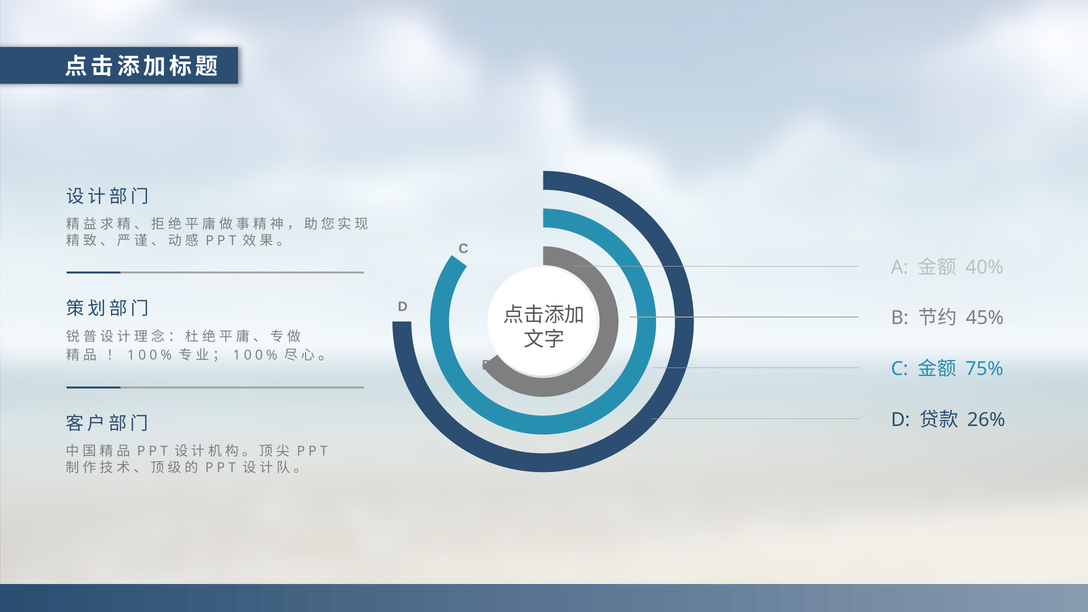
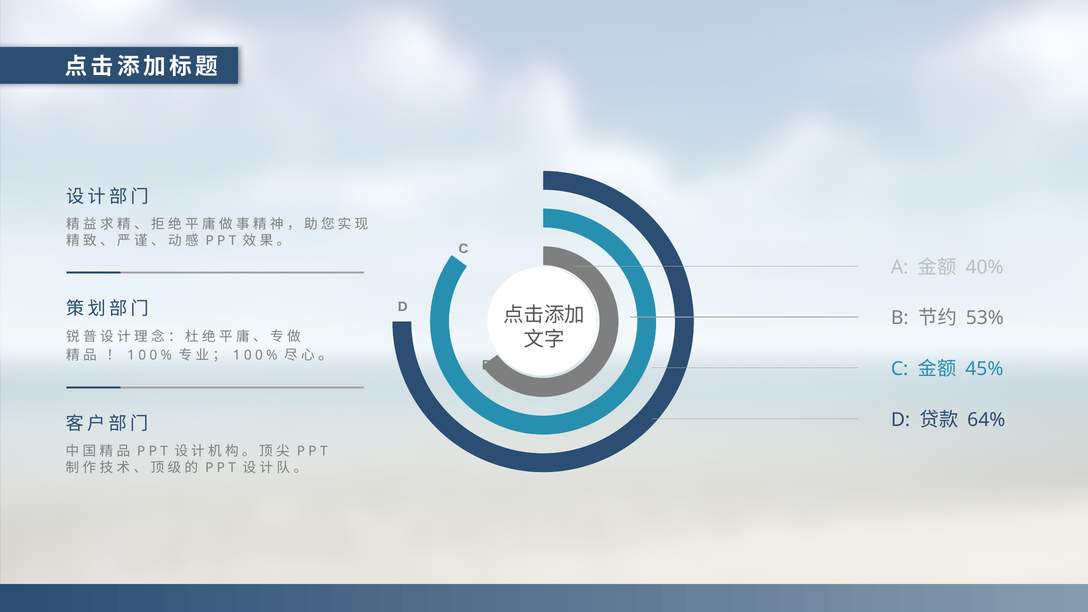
45%: 45% -> 53% (985, 318)
75%: 75% -> 45% (984, 369)
26%: 26% -> 64% (986, 420)
